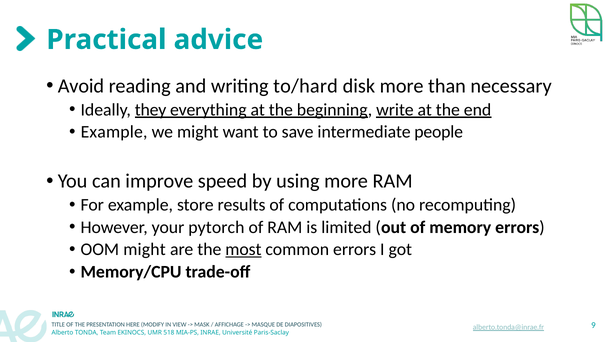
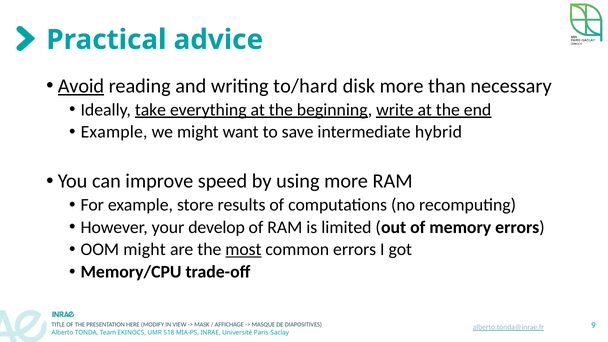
Avoid underline: none -> present (81, 86)
they: they -> take (150, 110)
people: people -> hybrid (438, 132)
pytorch: pytorch -> develop (217, 227)
